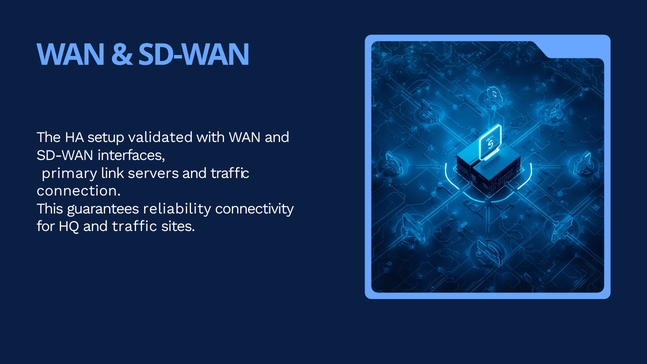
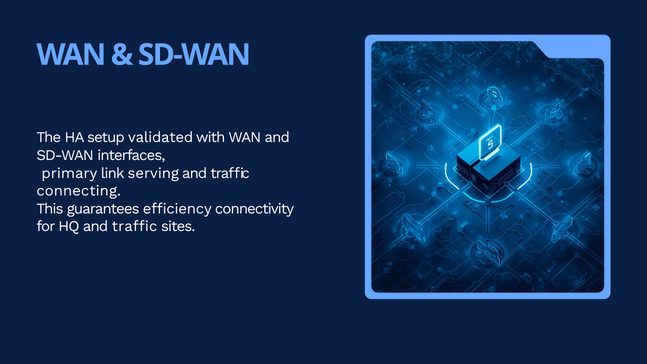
servers: servers -> serving (153, 173)
connection: connection -> connecting (79, 191)
reliability: reliability -> efficiency (177, 209)
